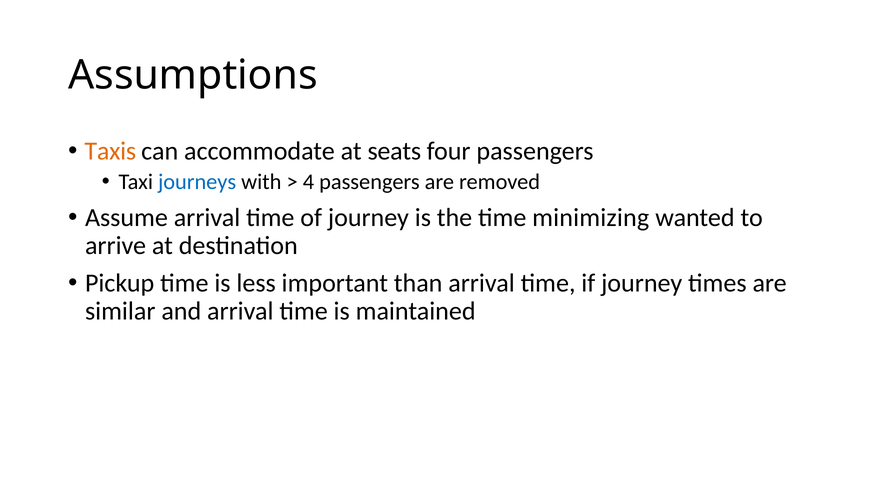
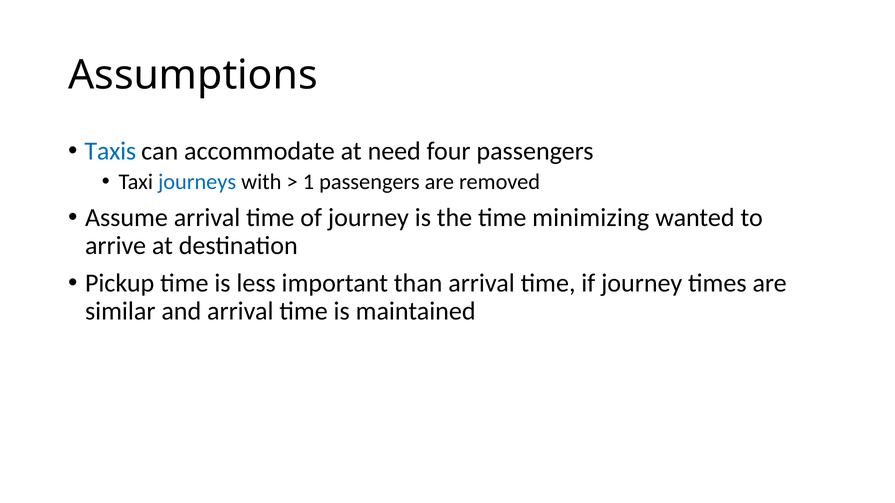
Taxis colour: orange -> blue (110, 151)
seats: seats -> need (394, 151)
4: 4 -> 1 (308, 182)
